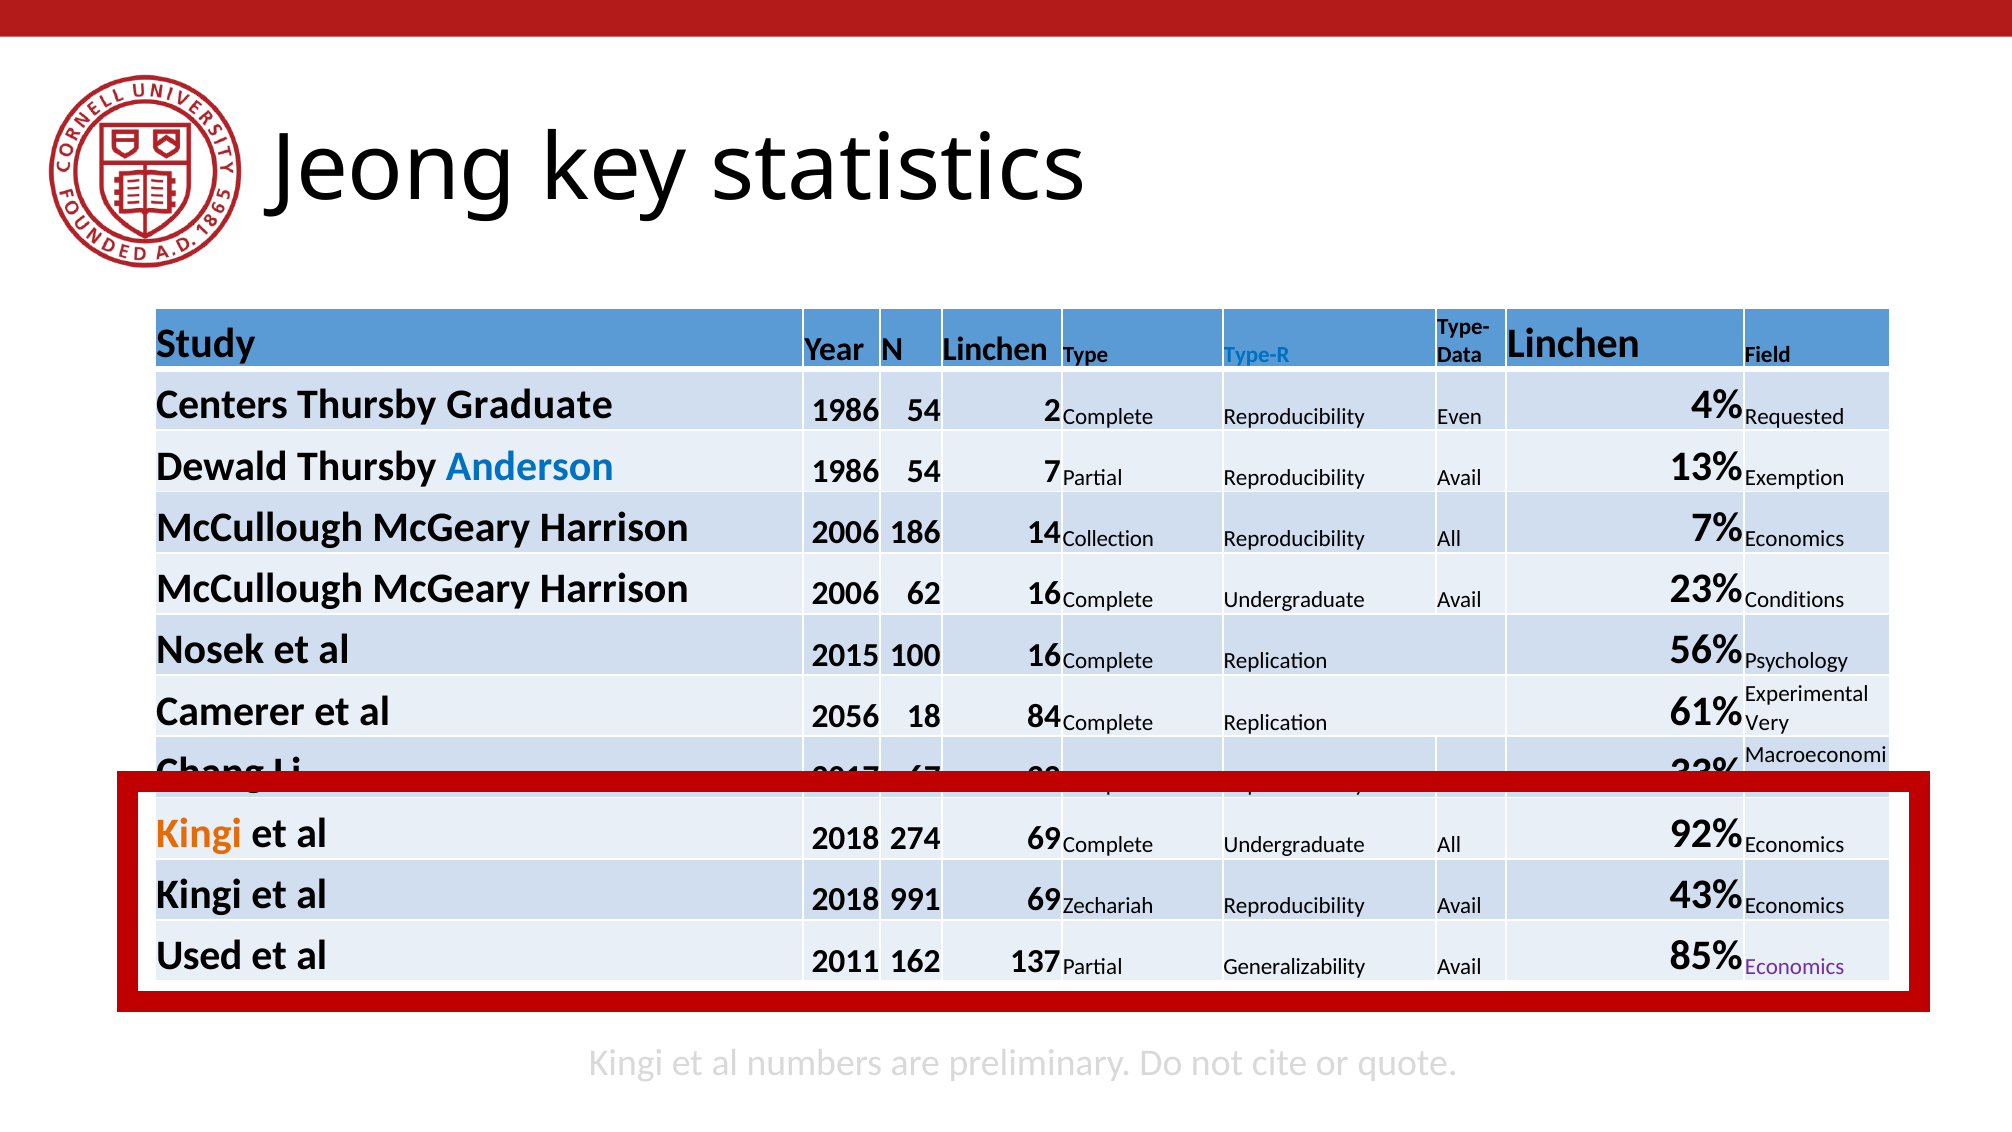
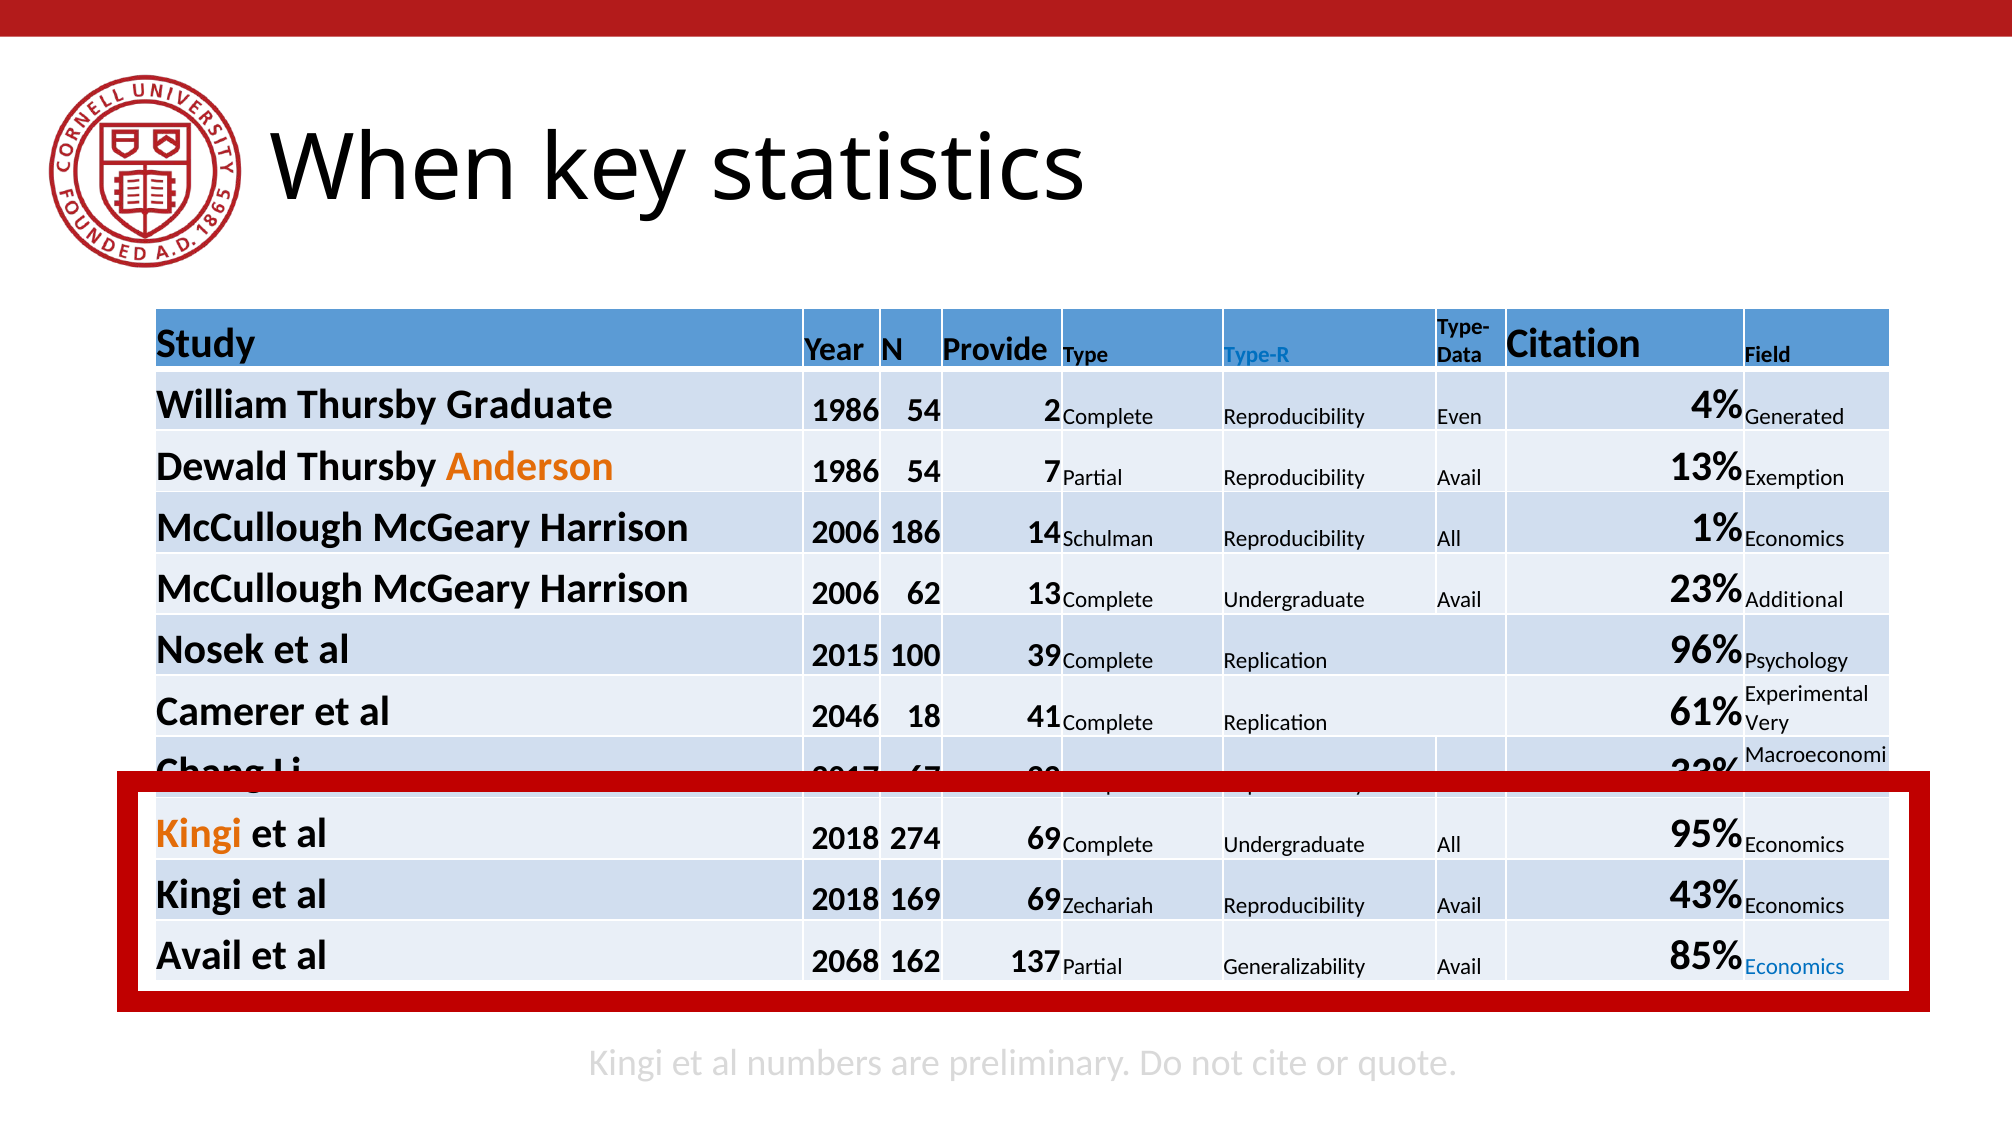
Jeong: Jeong -> When (394, 169)
N Linchen: Linchen -> Provide (995, 349)
Linchen: Linchen -> Citation (1574, 344)
Centers: Centers -> William (222, 405)
Requested: Requested -> Generated (1795, 416)
Anderson colour: blue -> orange (530, 466)
Collection: Collection -> Schulman (1108, 539)
7%: 7% -> 1% (1717, 527)
62 16: 16 -> 13 (1044, 594)
Conditions: Conditions -> Additional (1794, 600)
100 16: 16 -> 39 (1044, 655)
56%: 56% -> 96% (1706, 650)
2056: 2056 -> 2046 (845, 716)
84: 84 -> 41 (1044, 716)
92%: 92% -> 95% (1706, 833)
991: 991 -> 169 (915, 900)
Used: Used -> Avail (199, 956)
2011: 2011 -> 2068 (845, 961)
Economics colour: purple -> blue (1795, 967)
